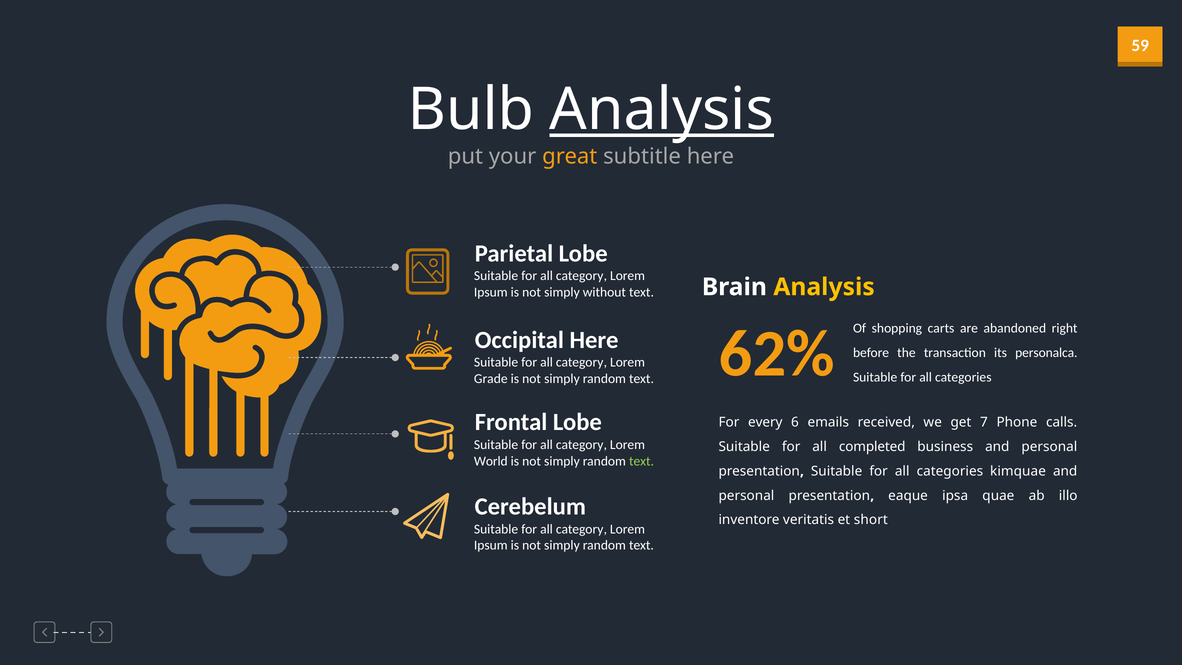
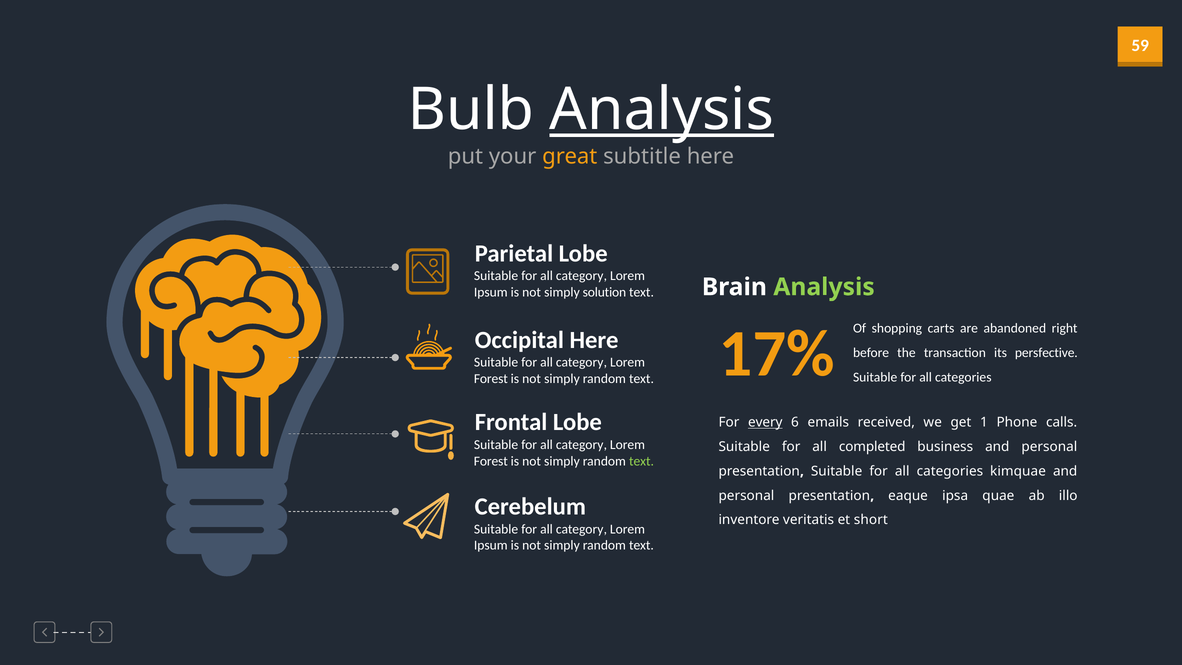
Analysis colour: yellow -> light green (824, 287)
without: without -> solution (604, 292)
62%: 62% -> 17% (777, 354)
personalca: personalca -> persfective (1046, 353)
Grade: Grade -> Forest (491, 379)
every underline: none -> present (765, 422)
7: 7 -> 1 (984, 422)
World: World -> Forest (491, 461)
